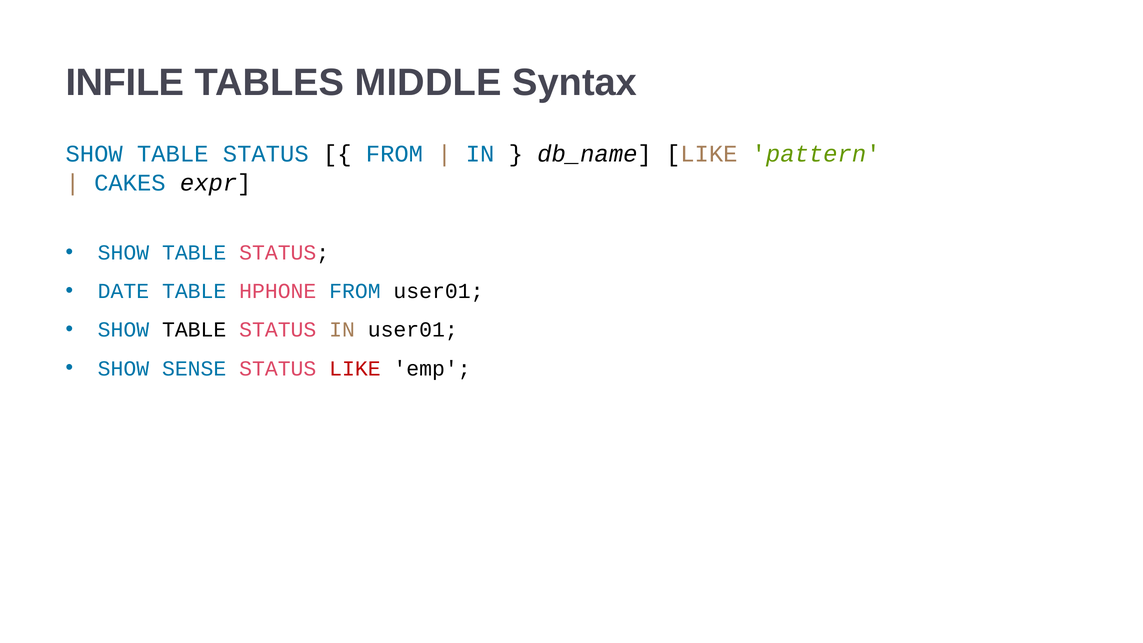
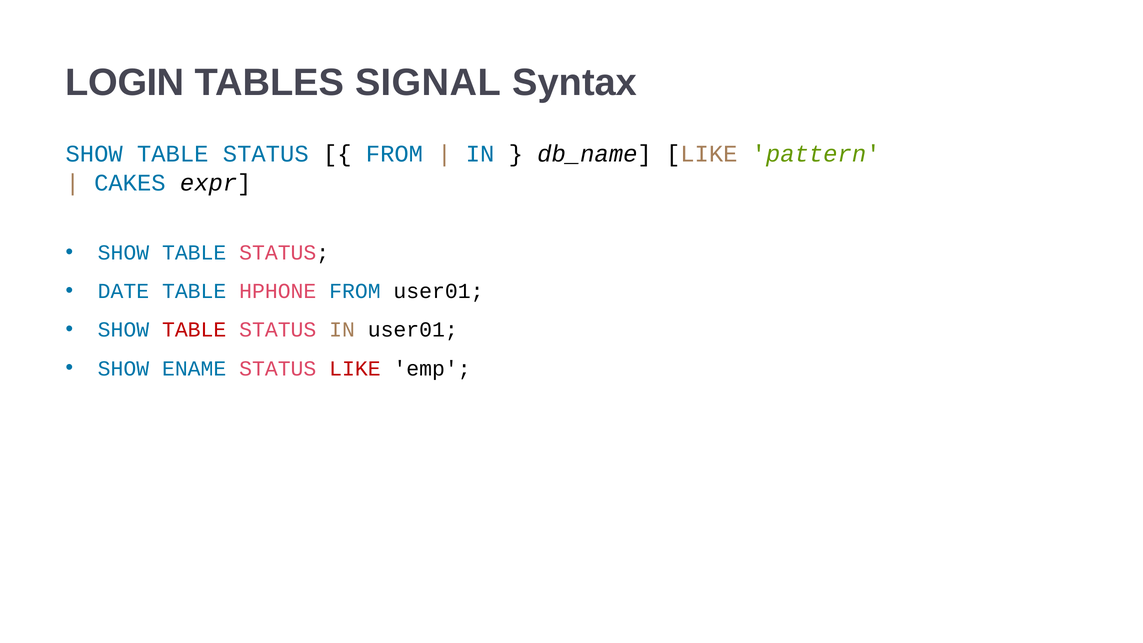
INFILE: INFILE -> LOGIN (125, 83)
MIDDLE: MIDDLE -> SIGNAL (428, 83)
TABLE colour: black -> red (194, 330)
SENSE: SENSE -> ENAME (194, 368)
